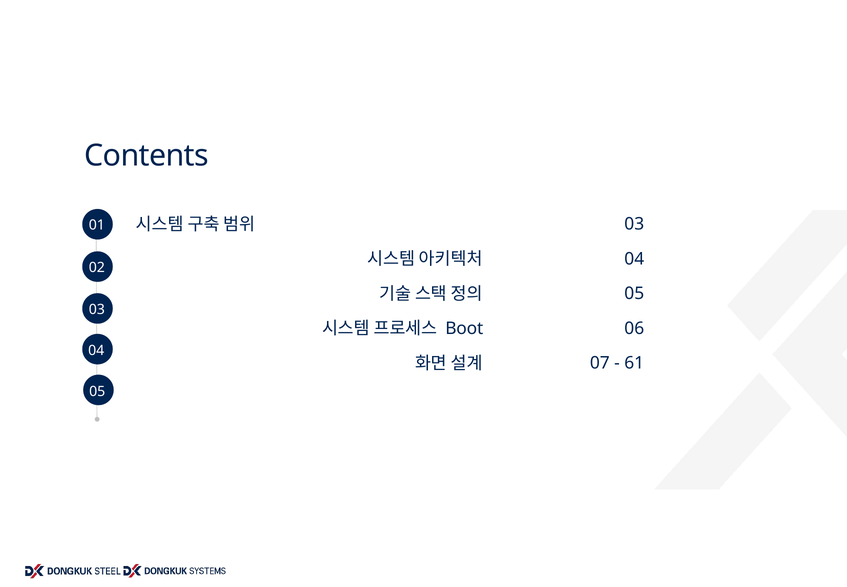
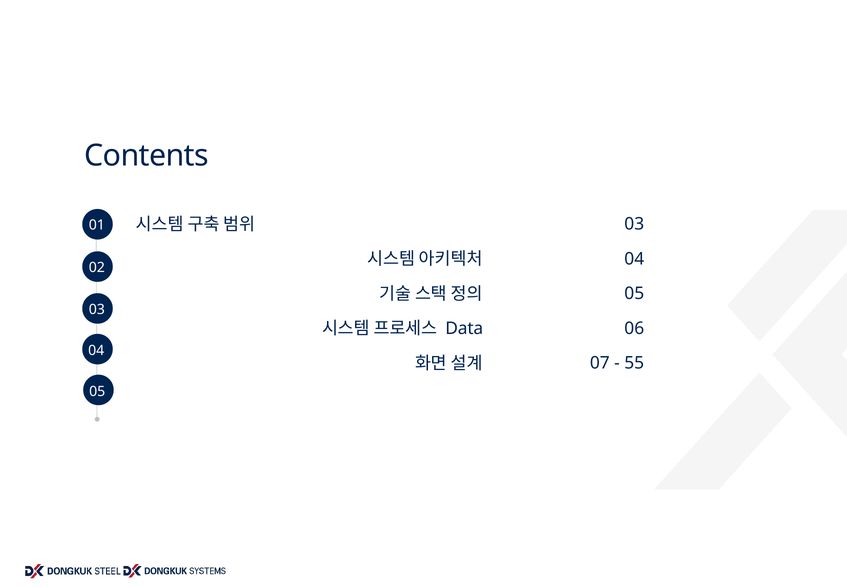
Boot: Boot -> Data (464, 328)
61: 61 -> 55 (634, 363)
